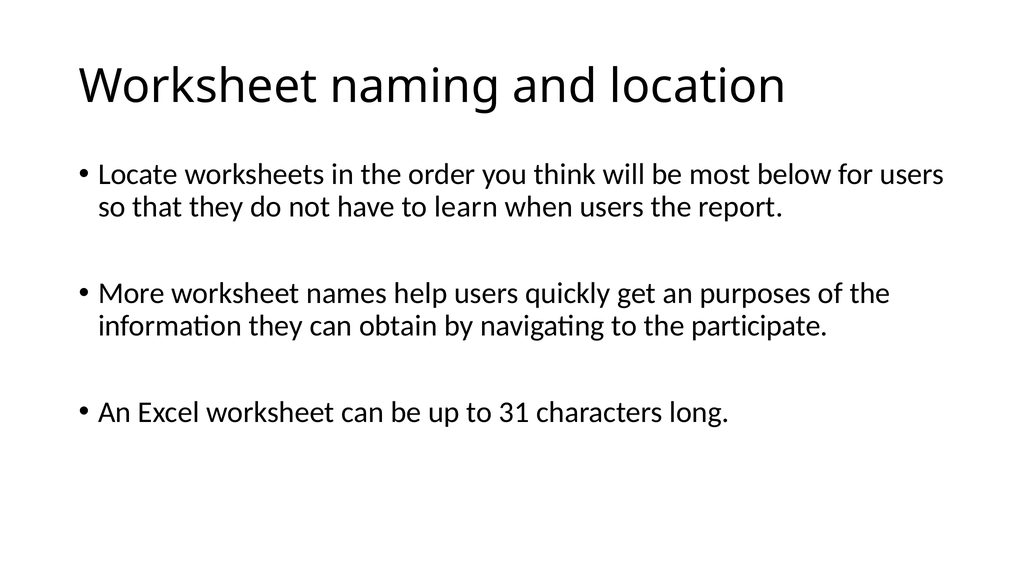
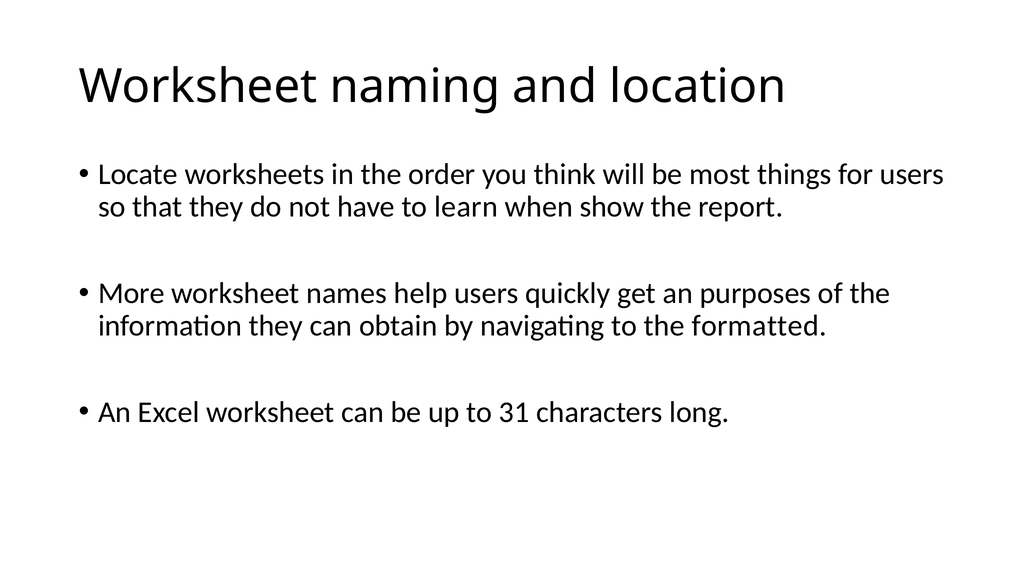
below: below -> things (794, 174)
when users: users -> show (612, 207)
participate: participate -> formatted (759, 326)
